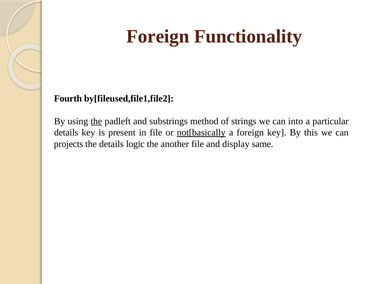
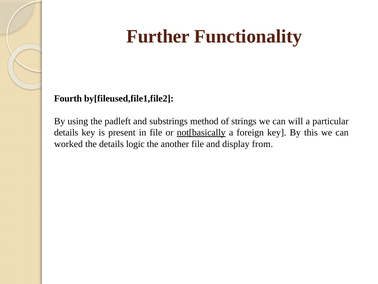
Foreign: Foreign -> Further (158, 36)
the underline: present -> none (96, 121)
into: into -> will (296, 121)
projects: projects -> worked (68, 144)
same: same -> from (262, 144)
